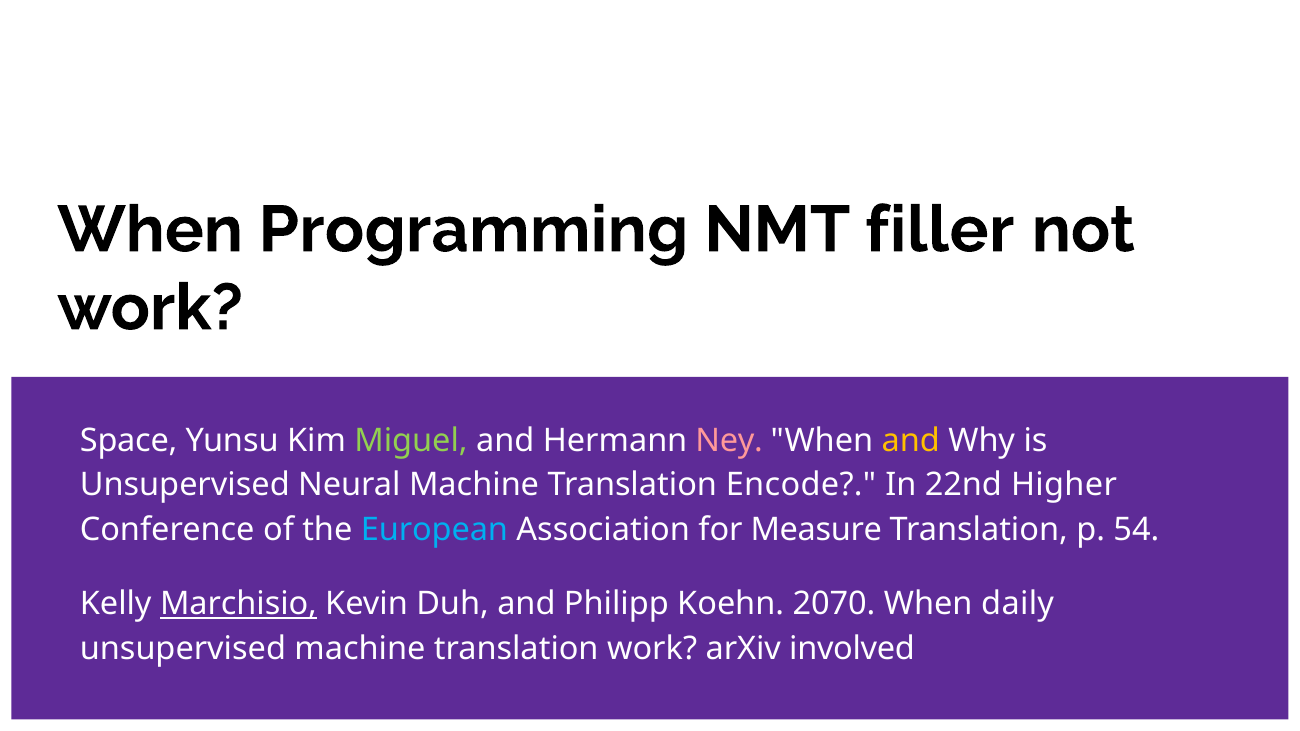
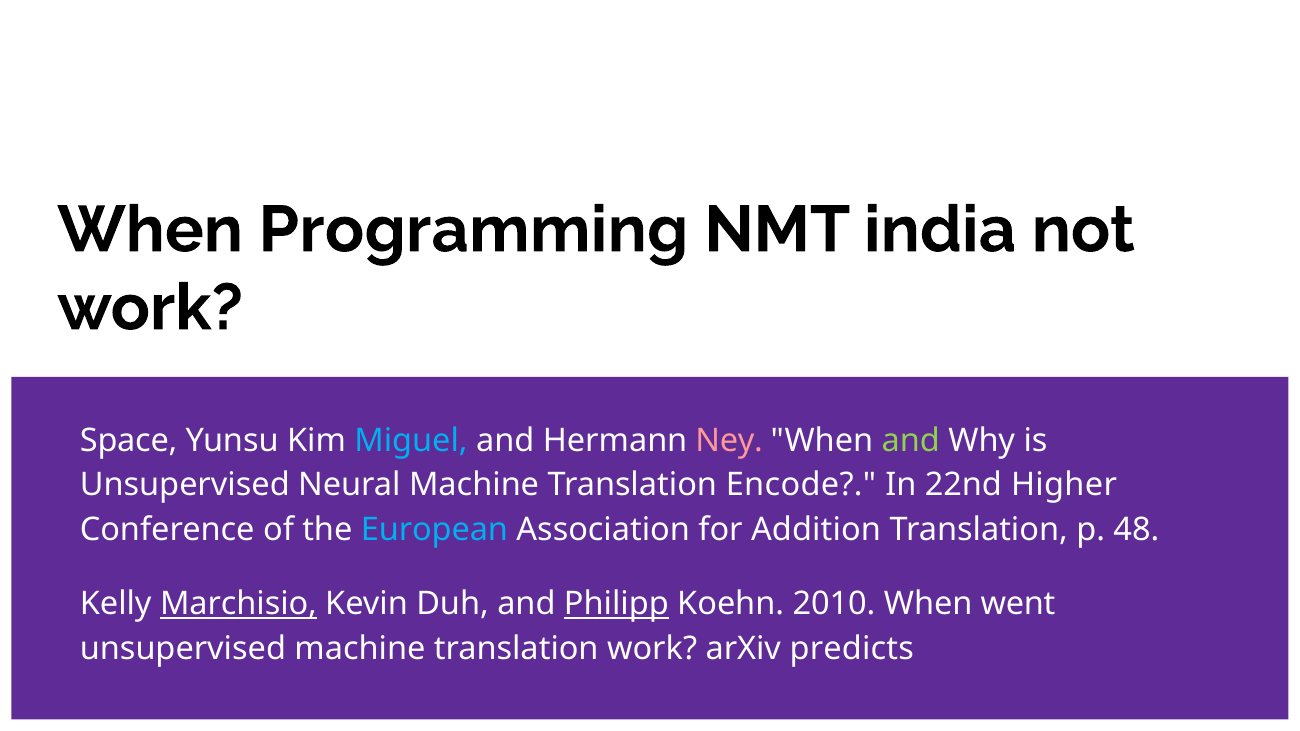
filler: filler -> india (940, 230)
Miguel colour: light green -> light blue (411, 441)
and colour: yellow -> light green (911, 441)
Measure: Measure -> Addition (816, 530)
54: 54 -> 48 (1136, 530)
Philipp underline: none -> present (616, 604)
2070: 2070 -> 2010 (834, 604)
daily: daily -> went (1018, 604)
involved: involved -> predicts (852, 649)
